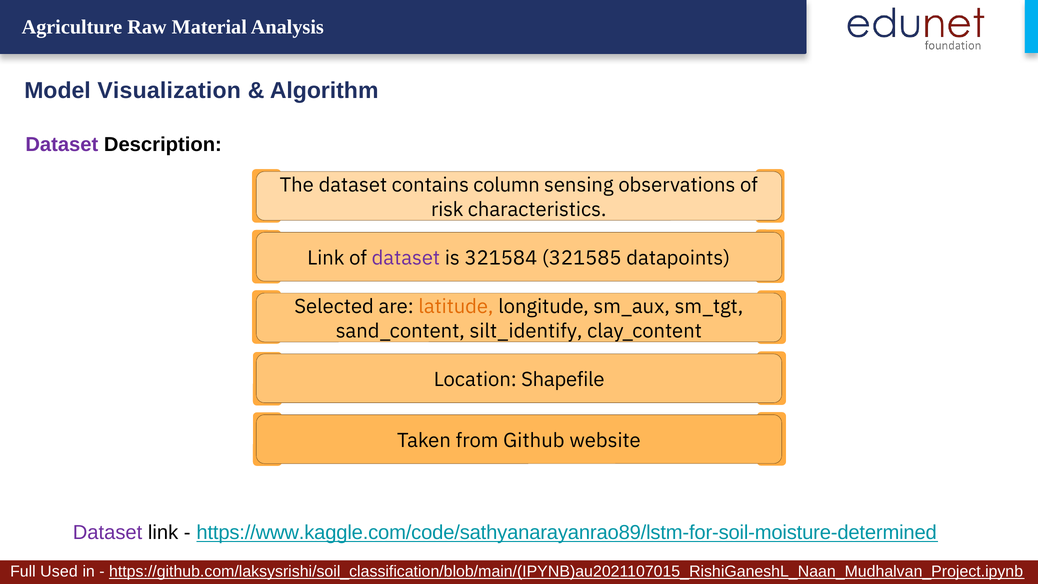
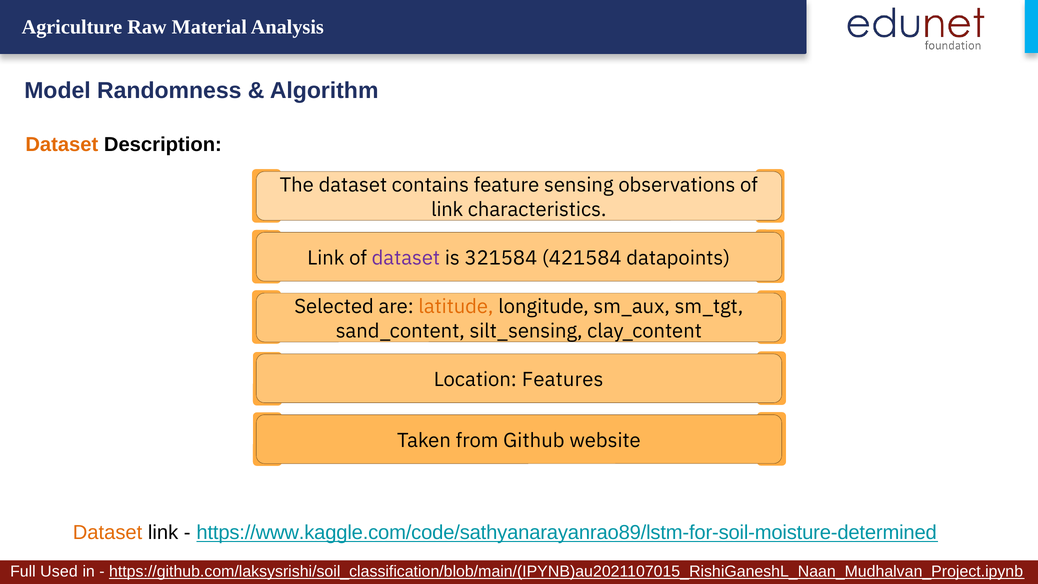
Visualization: Visualization -> Randomness (169, 91)
Dataset colour: purple -> orange (62, 144)
column: column -> feature (506, 185)
risk: risk -> link (447, 209)
321585: 321585 -> 421584 (582, 258)
silt_identify: silt_identify -> silt_sensing (526, 331)
Shapefile: Shapefile -> Features (563, 380)
Dataset colour: purple -> orange (108, 532)
